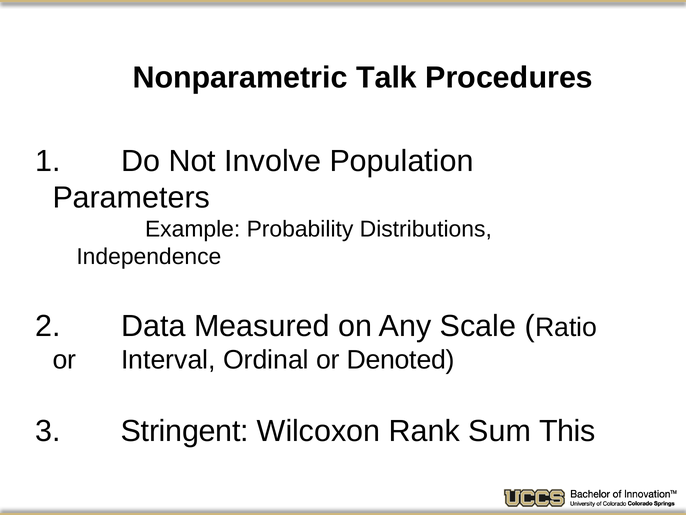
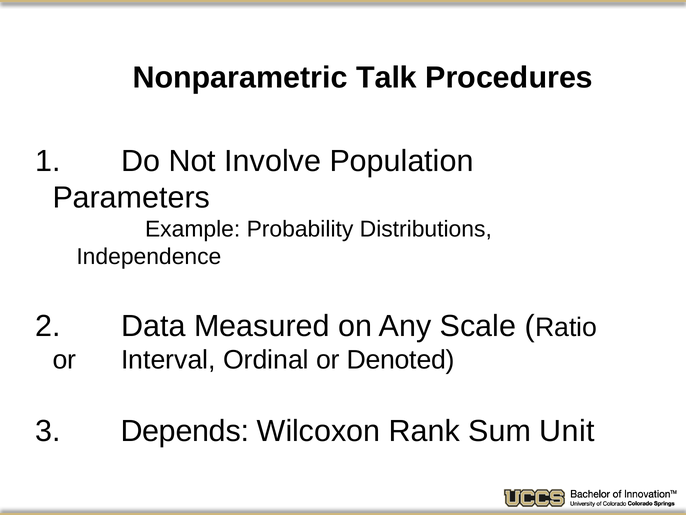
Stringent: Stringent -> Depends (185, 431)
This: This -> Unit (567, 431)
